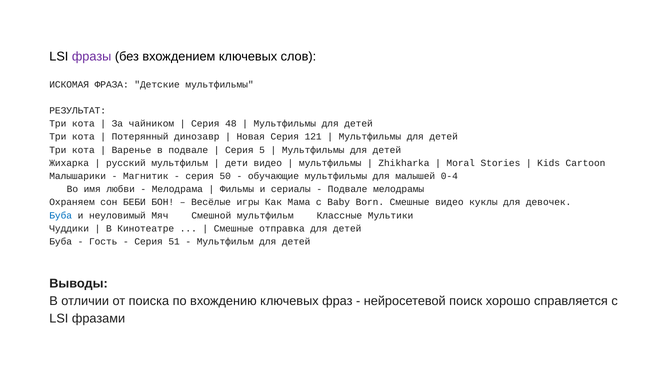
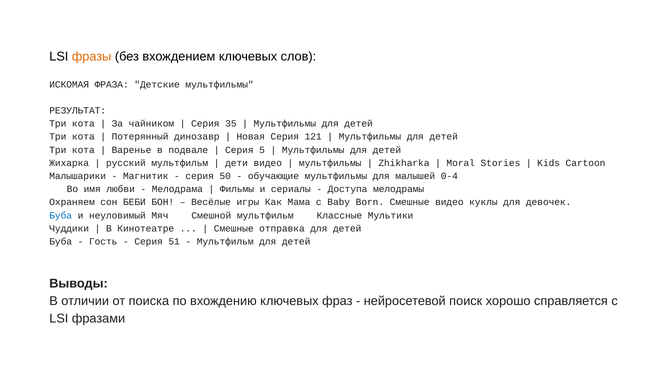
фразы colour: purple -> orange (92, 57)
48: 48 -> 35 (231, 124)
Подвале: Подвале -> Доступа (348, 189)
